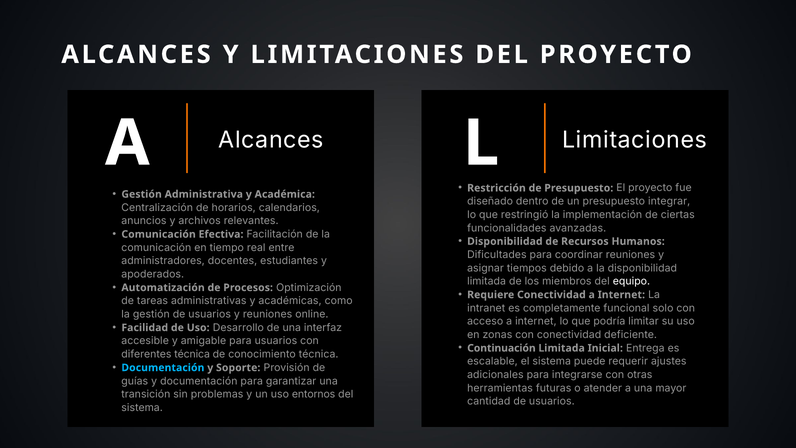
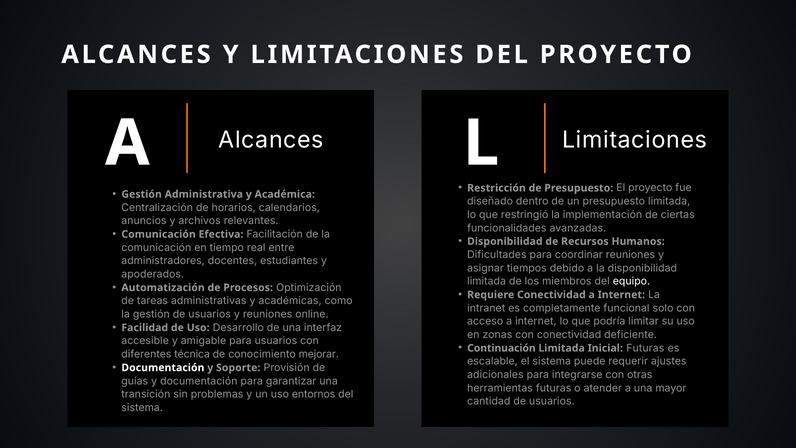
presupuesto integrar: integrar -> limitada (669, 201)
Inicial Entrega: Entrega -> Futuras (645, 348)
conocimiento técnica: técnica -> mejorar (319, 354)
Documentación colour: light blue -> white (163, 367)
